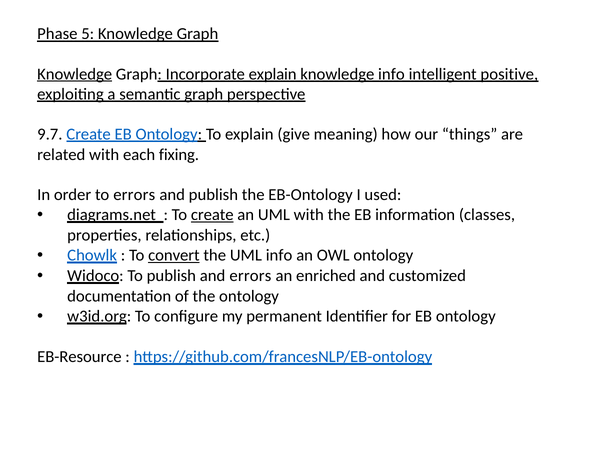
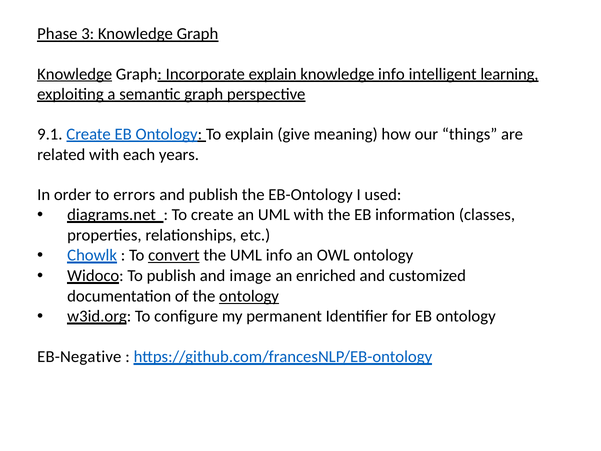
5: 5 -> 3 (88, 34)
positive: positive -> learning (509, 74)
9.7: 9.7 -> 9.1 (50, 134)
fixing: fixing -> years (179, 155)
create underline: present -> none (212, 215)
and errors: errors -> image (250, 276)
ontology underline: none -> present (249, 296)
EB-Resource: EB-Resource -> EB-Negative (79, 357)
